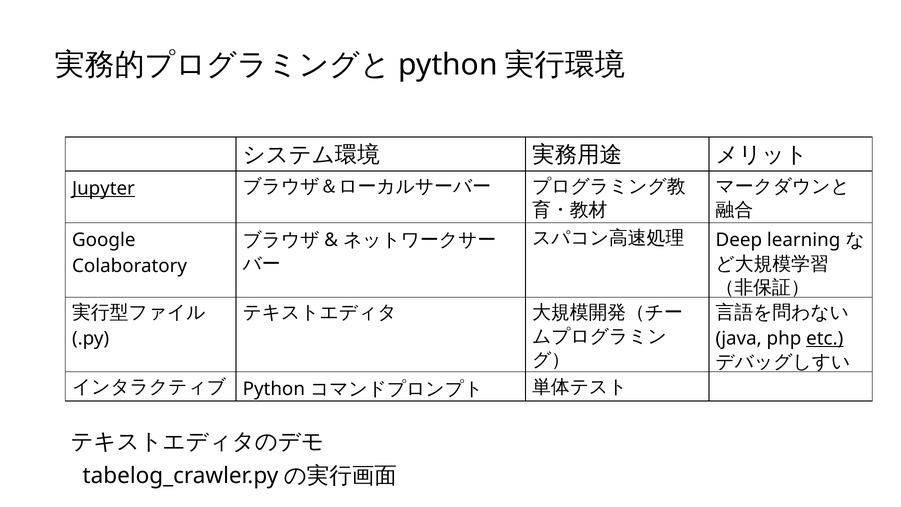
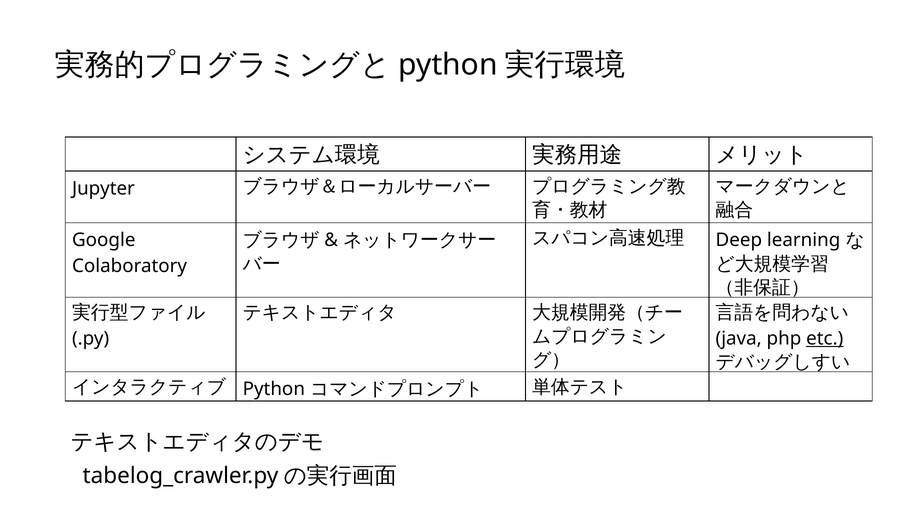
Jupyter underline: present -> none (103, 188)
